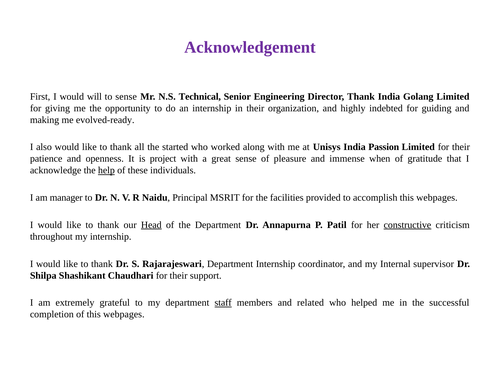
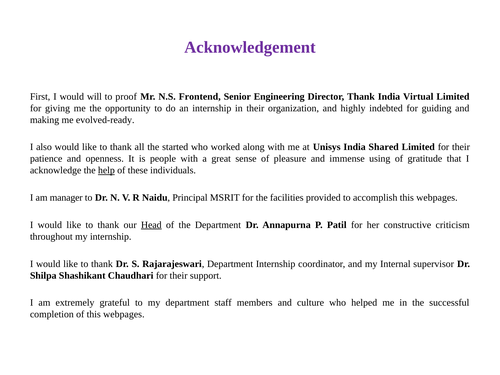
to sense: sense -> proof (126, 97)
Technical: Technical -> Frontend (200, 97)
Golang: Golang -> Virtual (418, 97)
Passion: Passion -> Shared (384, 147)
project: project -> people (163, 159)
when: when -> using (380, 159)
constructive underline: present -> none (407, 225)
staff underline: present -> none (223, 303)
related: related -> culture (311, 303)
